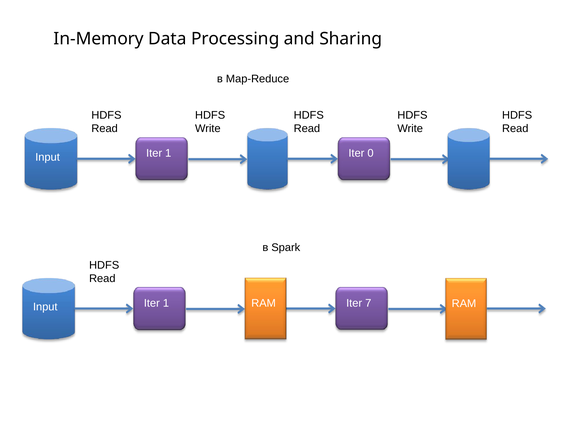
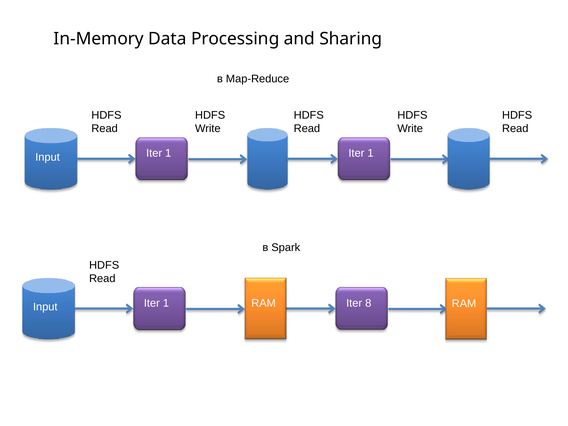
0: 0 -> 1 (371, 153)
7: 7 -> 8 (368, 303)
